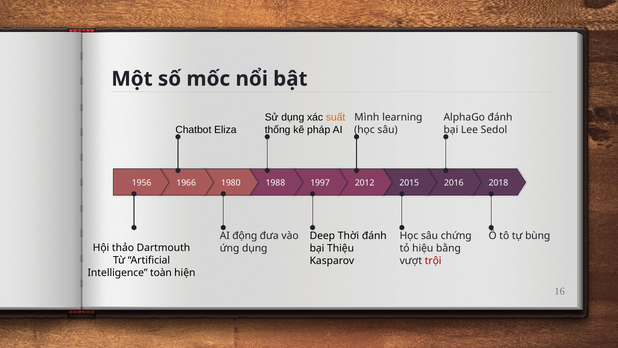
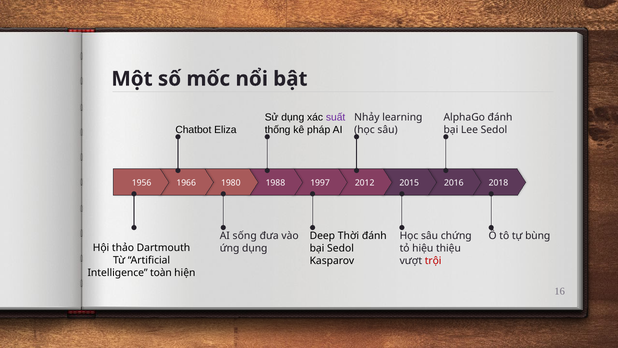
suất colour: orange -> purple (336, 117)
Mình: Mình -> Nhảy (367, 117)
động: động -> sống (245, 236)
bại Thiệu: Thiệu -> Sedol (341, 248)
bằng: bằng -> thiệu (448, 248)
